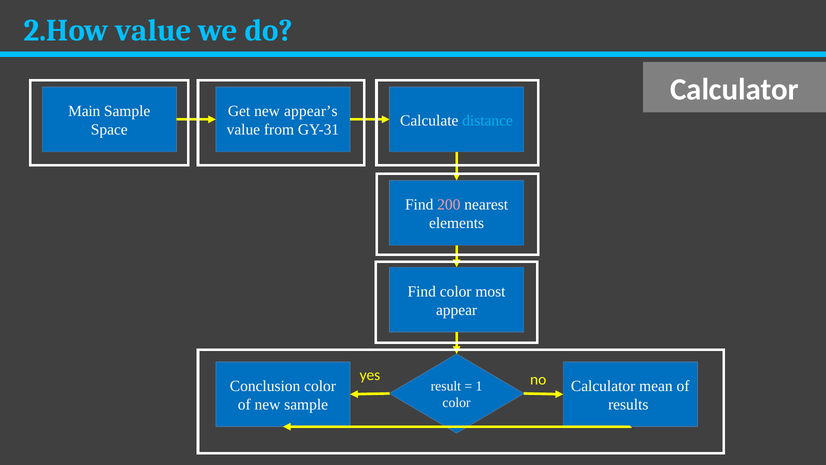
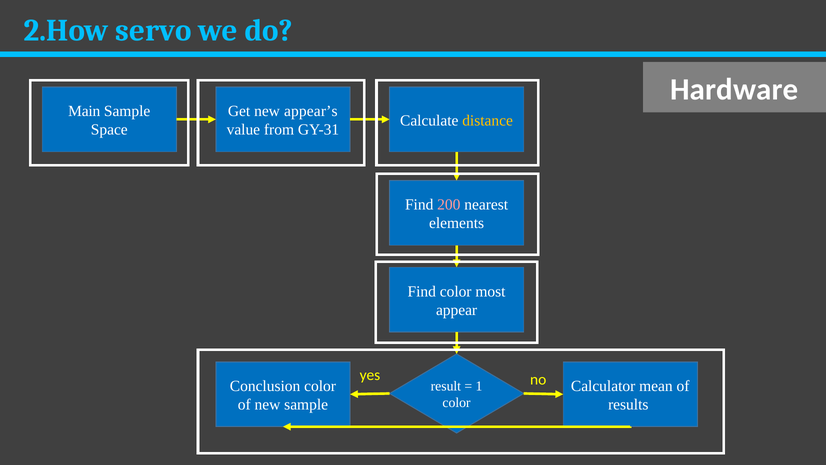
2.How value: value -> servo (154, 31)
Calculator: Calculator -> Hardware (734, 89)
distance colour: light blue -> yellow (488, 120)
